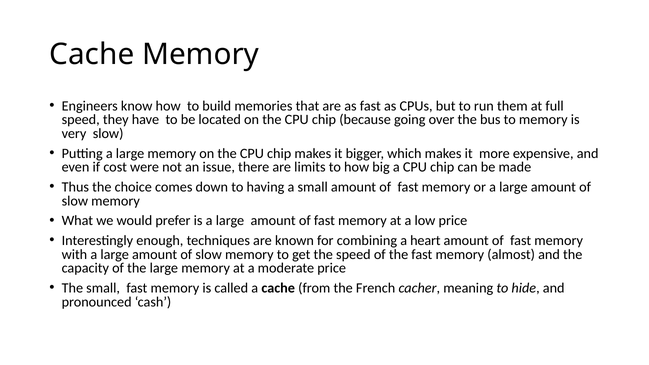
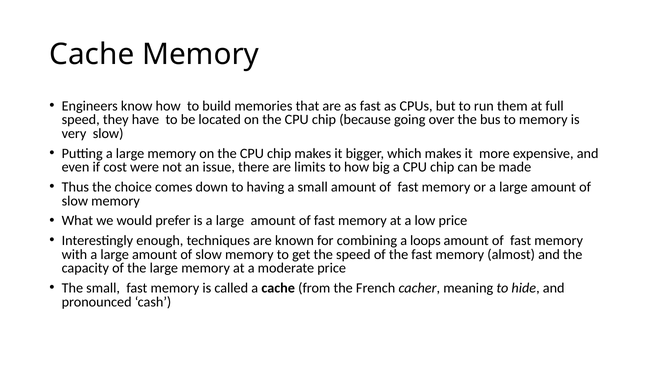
heart: heart -> loops (425, 241)
